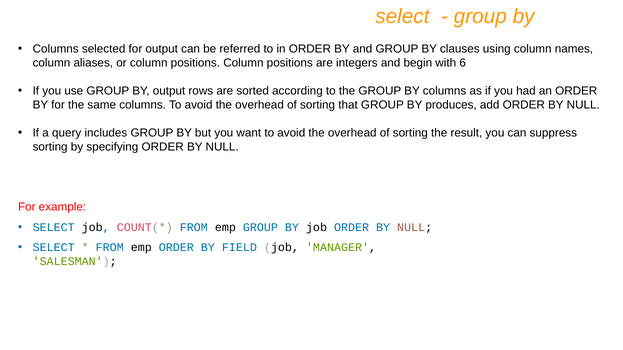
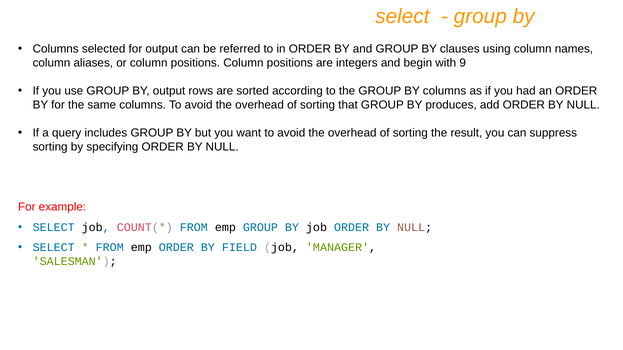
6: 6 -> 9 (463, 63)
